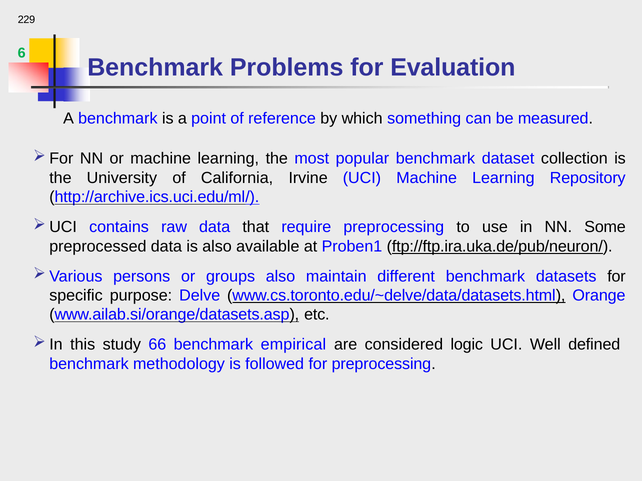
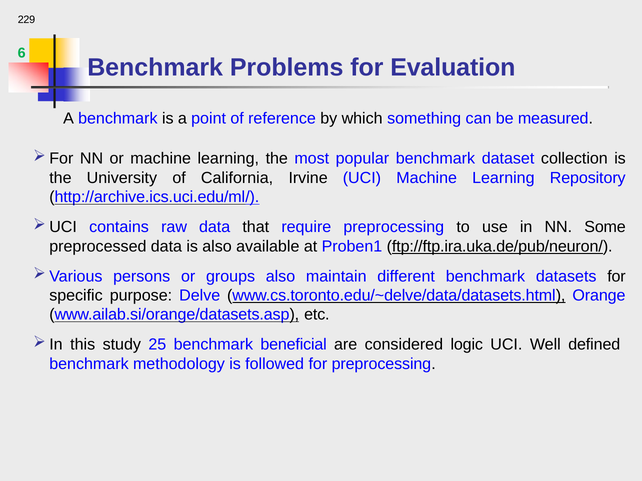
66: 66 -> 25 (157, 345)
empirical: empirical -> beneficial (294, 345)
